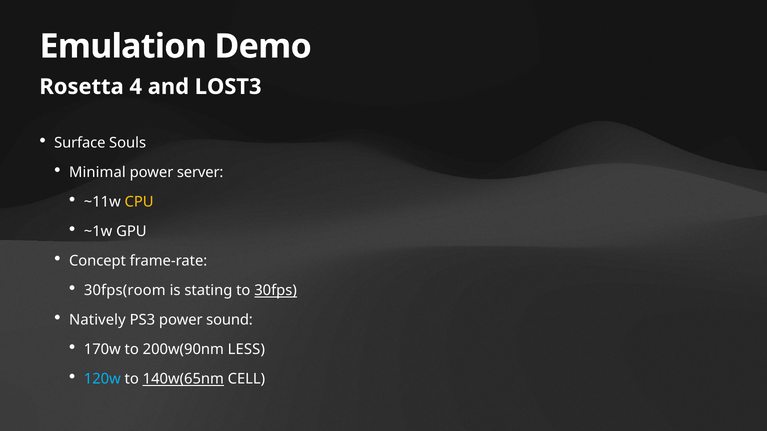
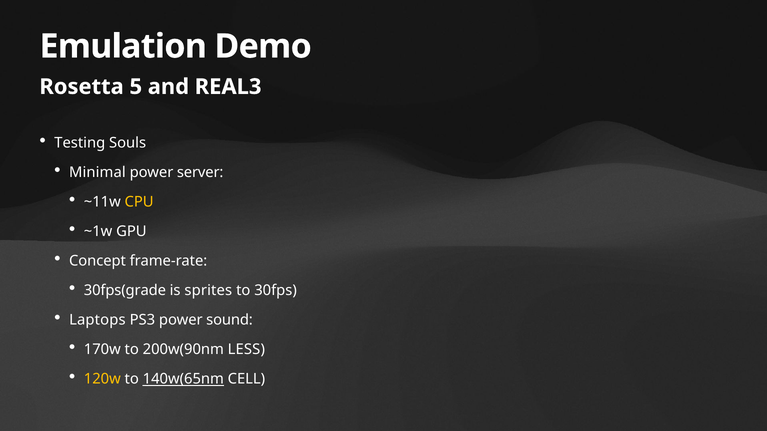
4: 4 -> 5 (136, 87)
LOST3: LOST3 -> REAL3 (228, 87)
Surface: Surface -> Testing (80, 143)
30fps(room: 30fps(room -> 30fps(grade (125, 291)
stating: stating -> sprites (208, 291)
30fps underline: present -> none (276, 291)
Natively: Natively -> Laptops (97, 320)
120w colour: light blue -> yellow (102, 379)
